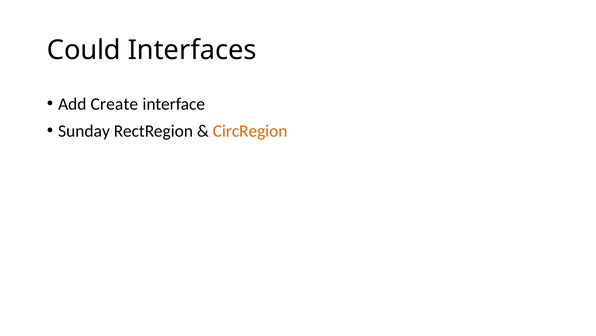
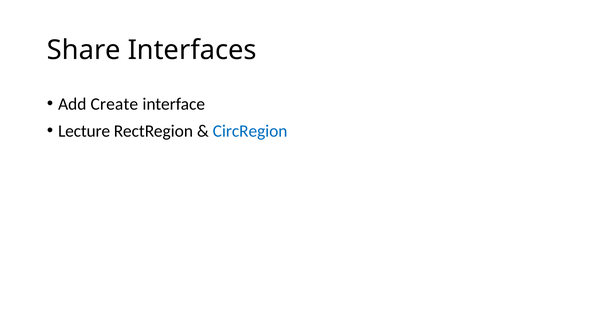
Could: Could -> Share (84, 50)
Sunday: Sunday -> Lecture (84, 131)
CircRegion colour: orange -> blue (250, 131)
